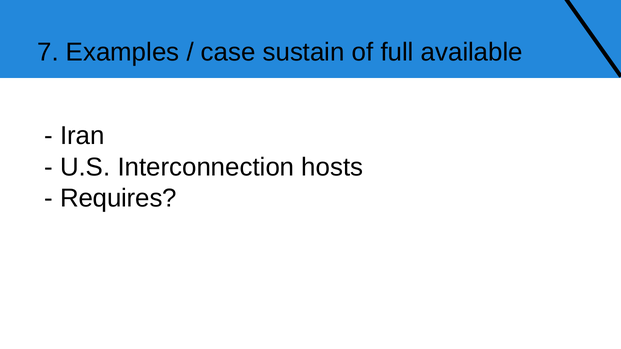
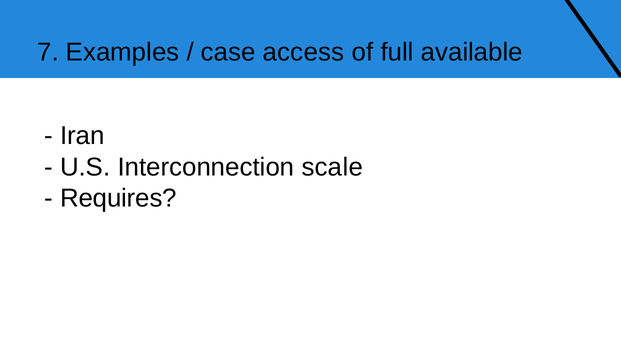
sustain: sustain -> access (304, 52)
hosts: hosts -> scale (332, 167)
